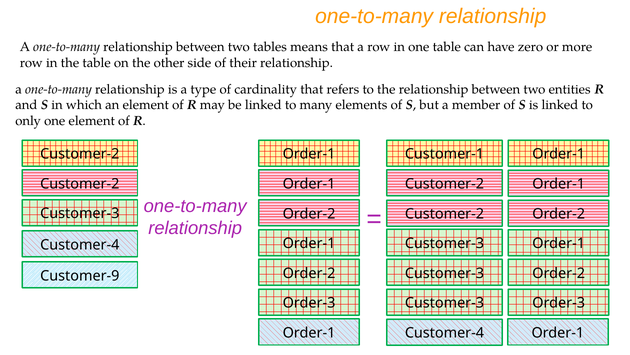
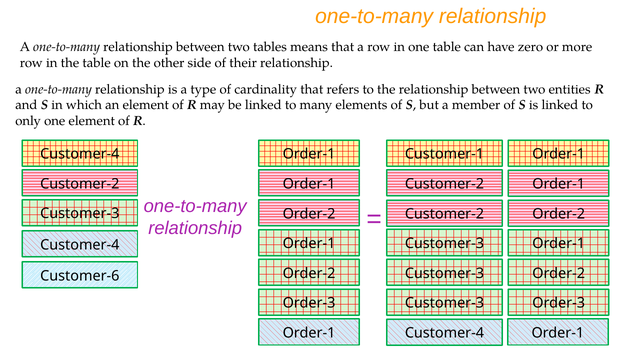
Customer-2: Customer-2 -> Customer-4 (80, 154)
Customer-9: Customer-9 -> Customer-6 (80, 275)
